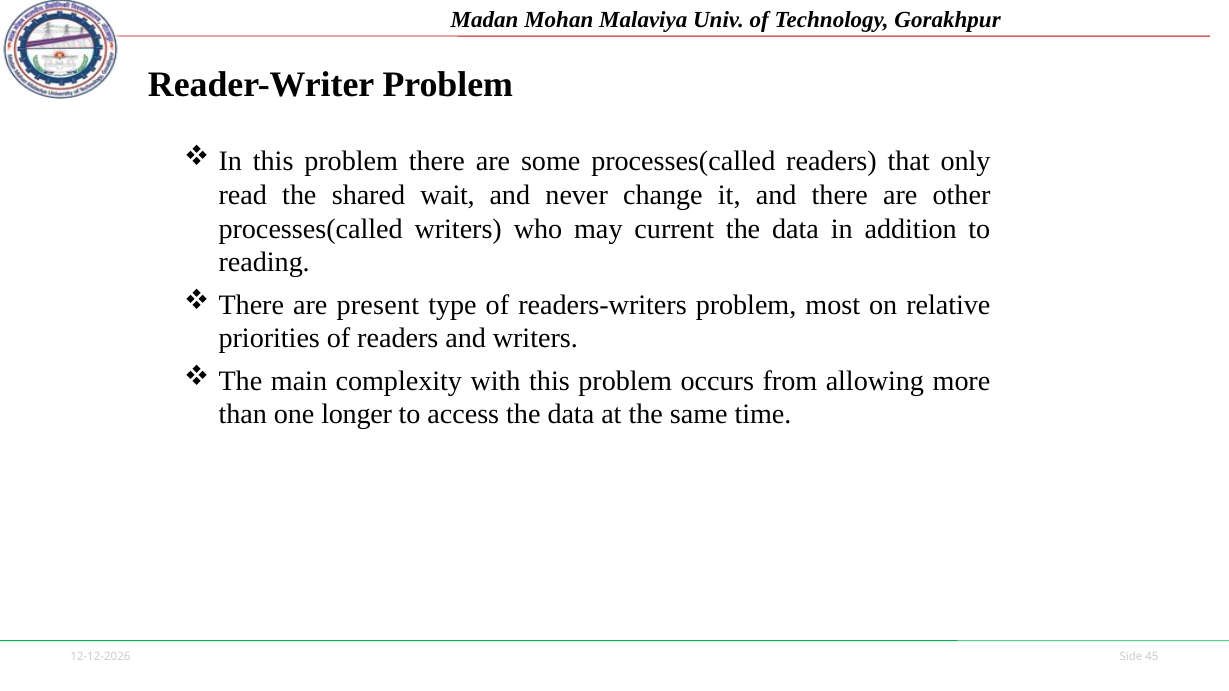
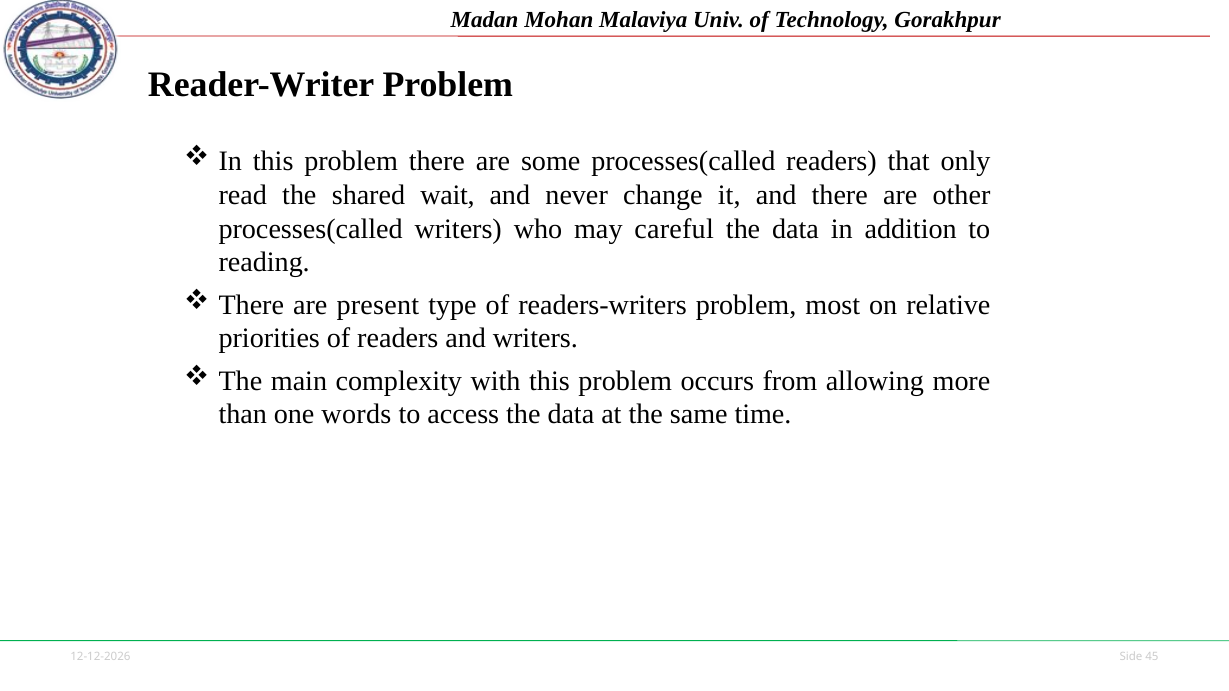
current: current -> careful (674, 229)
longer: longer -> words (356, 415)
